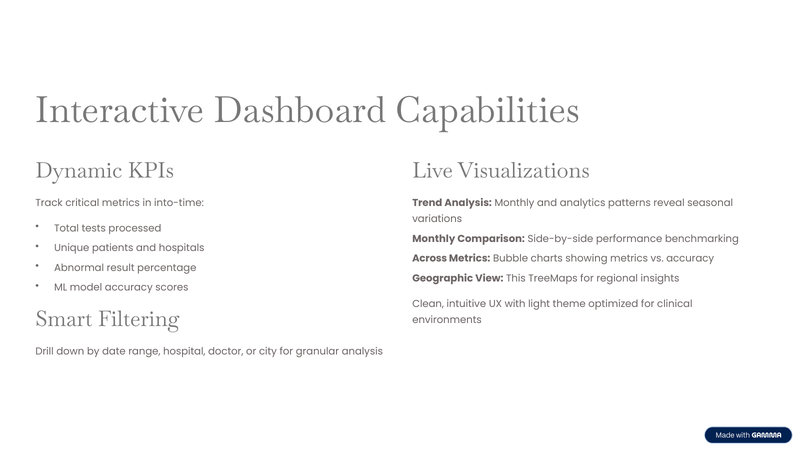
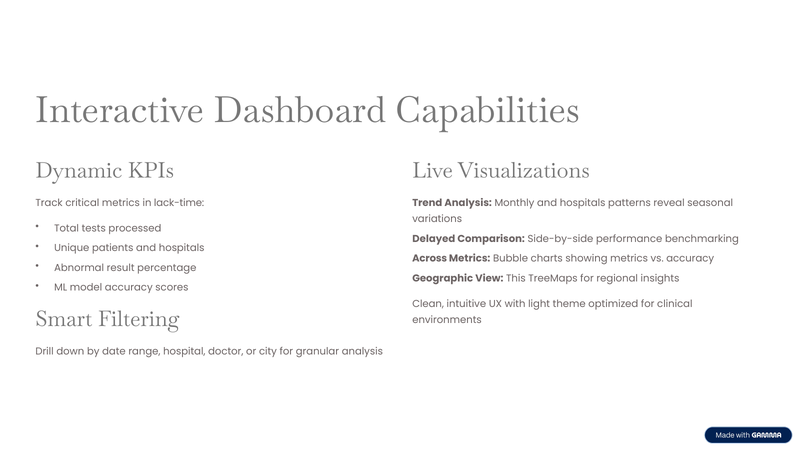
into-time: into-time -> lack-time (179, 203)
Monthly and analytics: analytics -> hospitals (583, 203)
Monthly: Monthly -> Delayed (434, 239)
